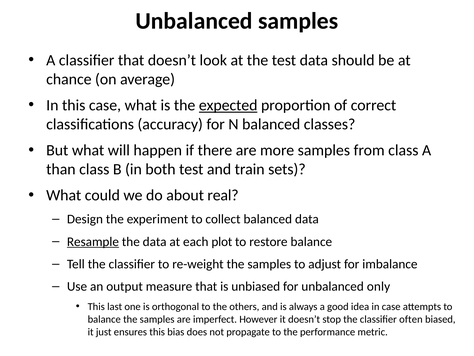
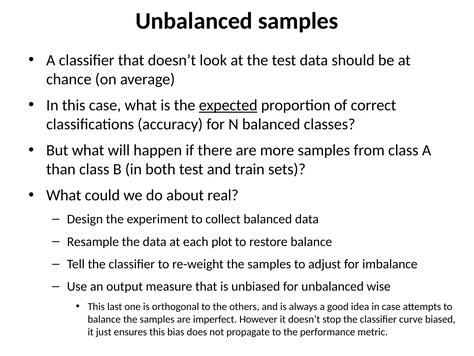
Resample underline: present -> none (93, 241)
only: only -> wise (379, 286)
often: often -> curve (411, 319)
